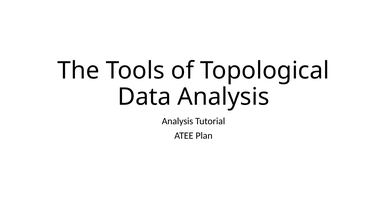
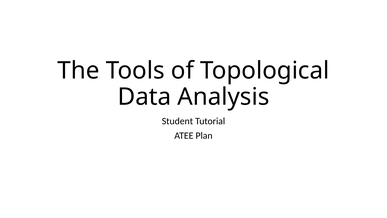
Analysis: Analysis -> Student (177, 121)
